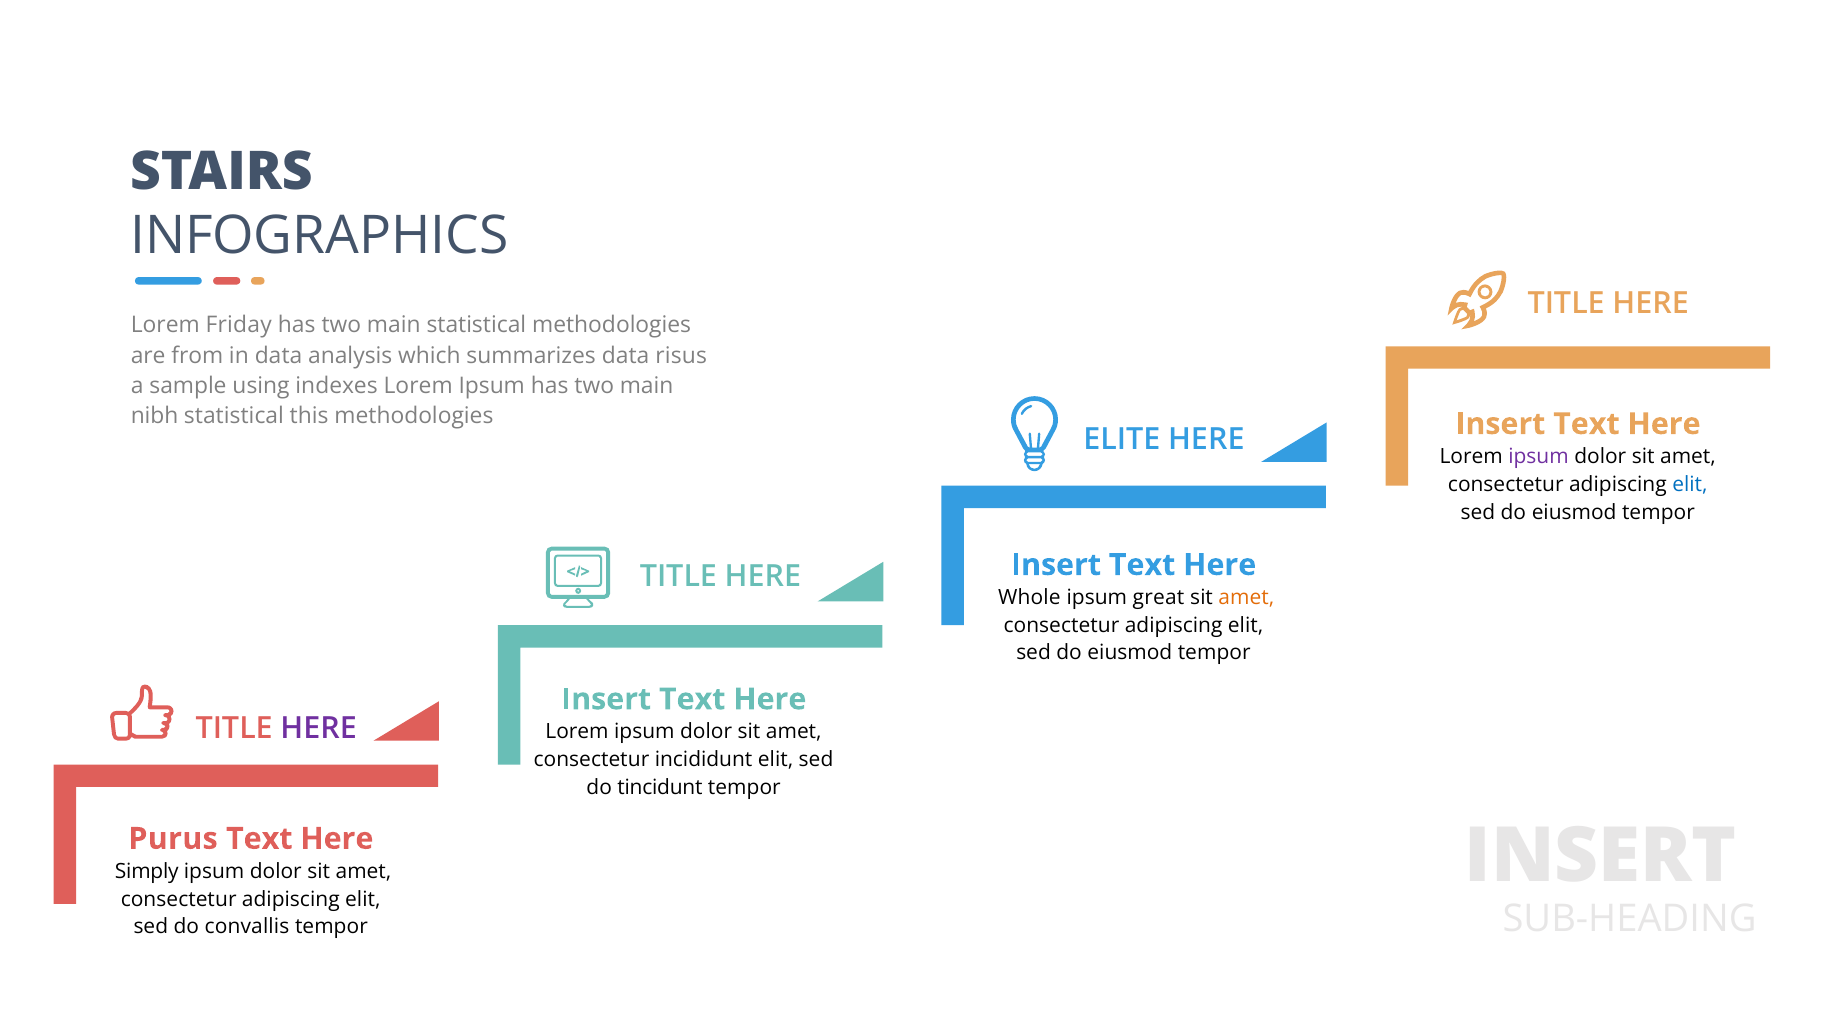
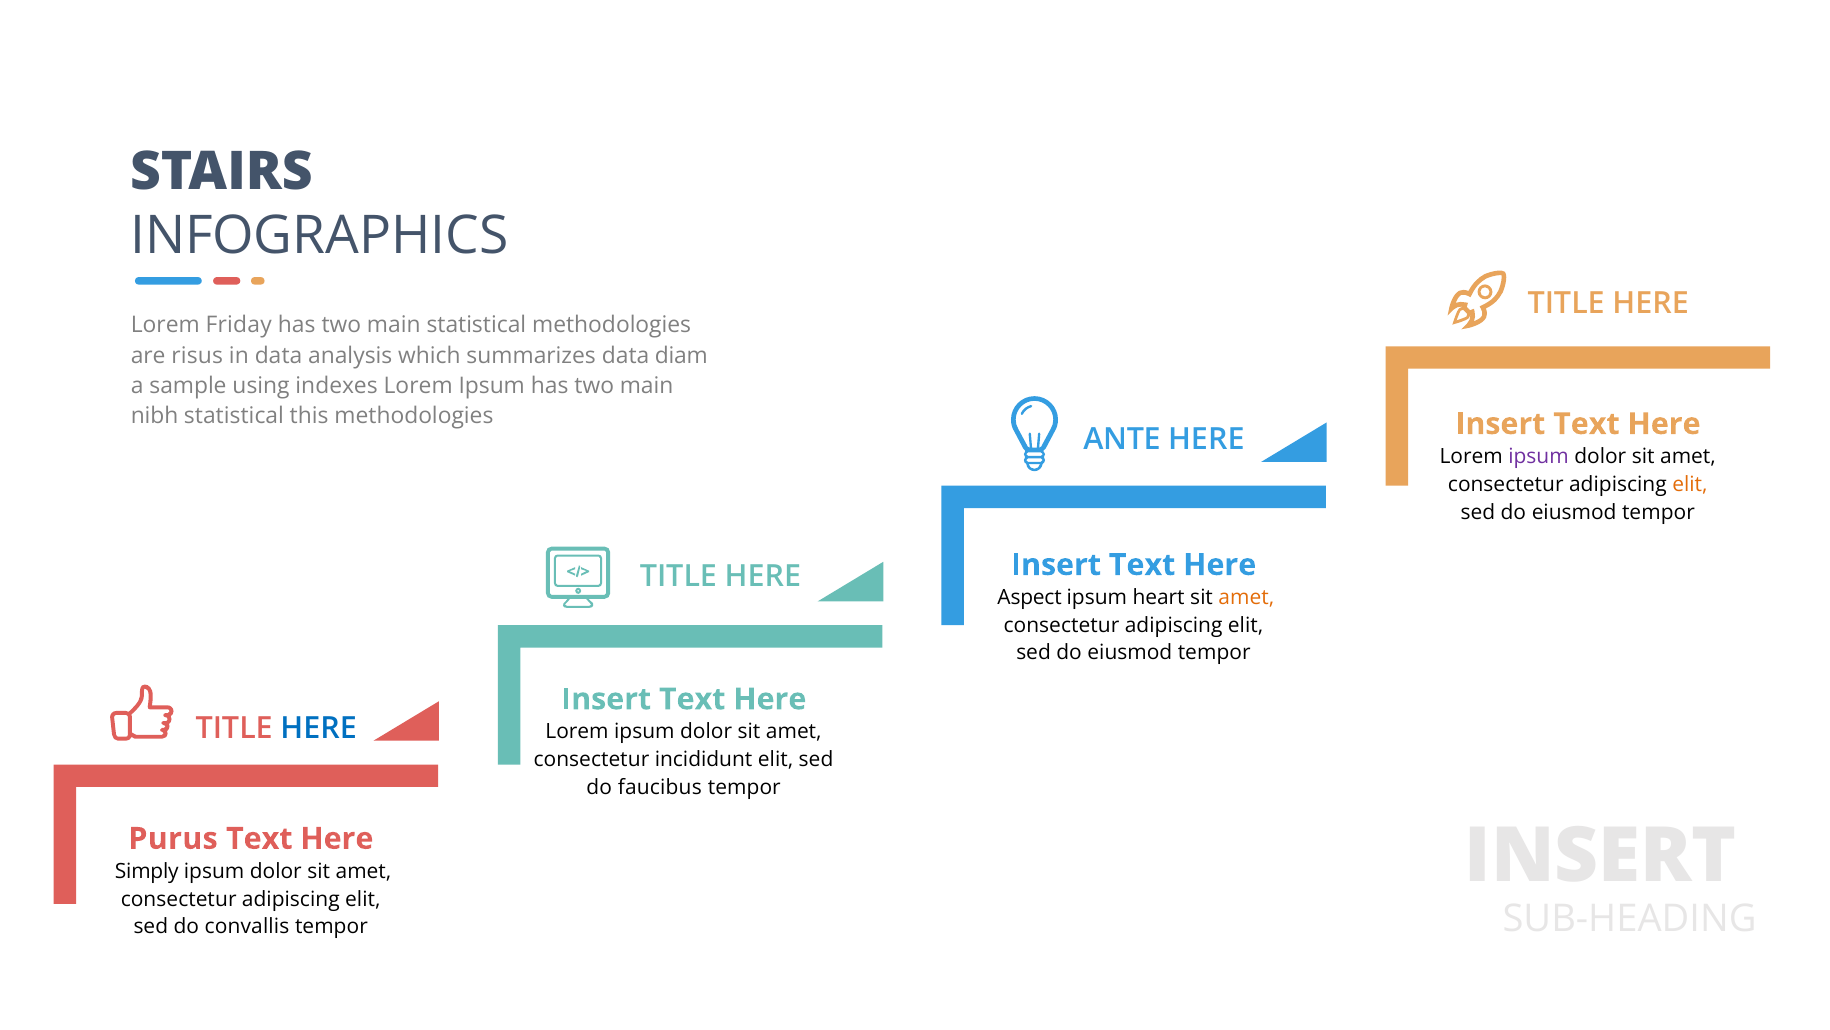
from: from -> risus (197, 355)
risus: risus -> diam (681, 355)
ELITE: ELITE -> ANTE (1122, 439)
elit colour: blue -> orange (1690, 484)
Whole: Whole -> Aspect (1030, 597)
great: great -> heart (1159, 597)
HERE colour: purple -> blue (319, 728)
tincidunt: tincidunt -> faucibus (660, 787)
